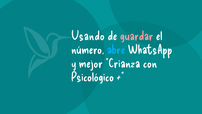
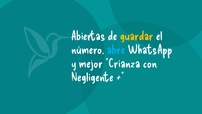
Usando: Usando -> Abiertas (88, 36)
guardar colour: pink -> yellow (137, 36)
Psicológico: Psicológico -> Negligente (92, 77)
